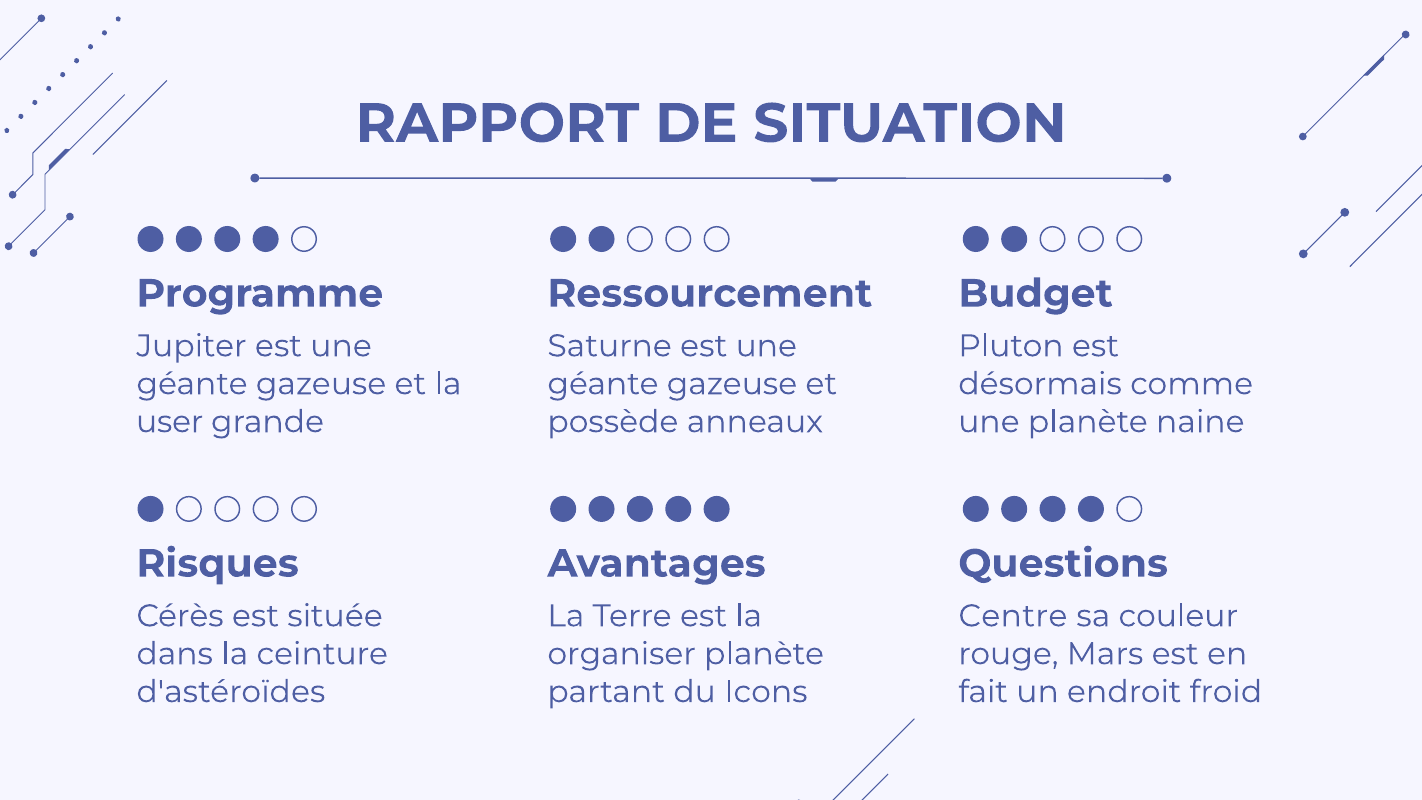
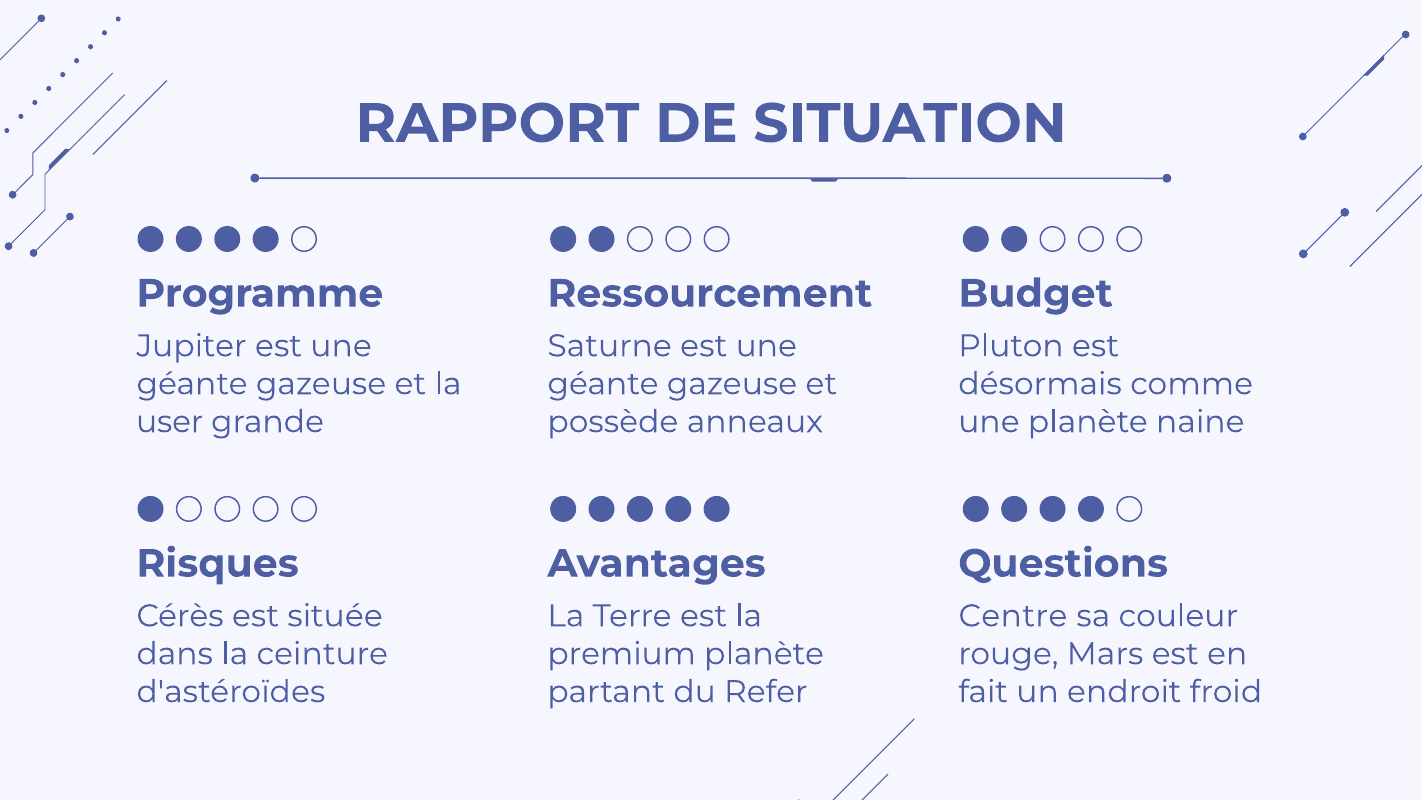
organiser: organiser -> premium (622, 654)
Icons: Icons -> Refer (766, 692)
